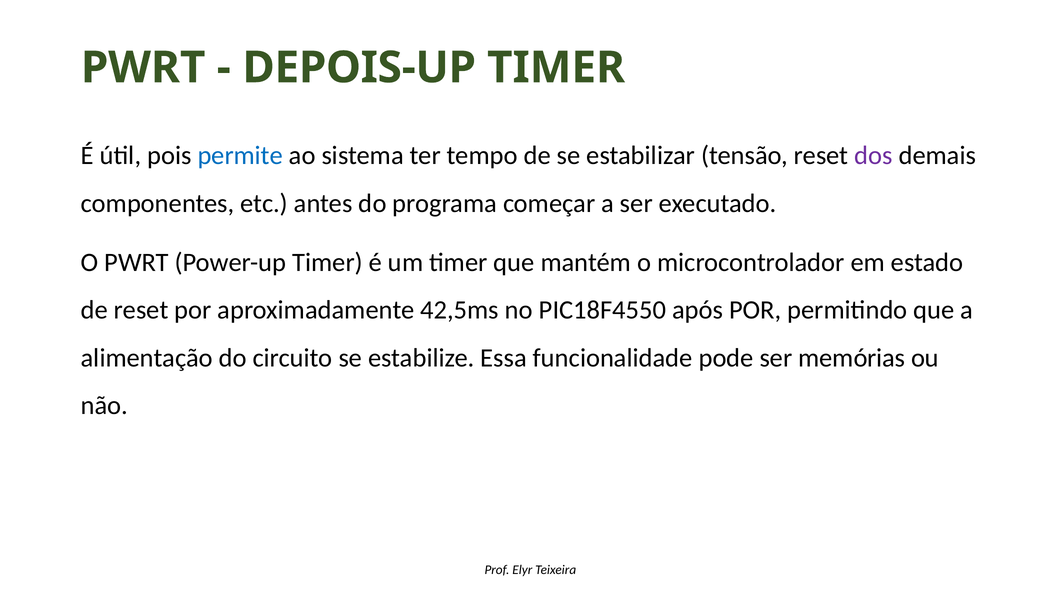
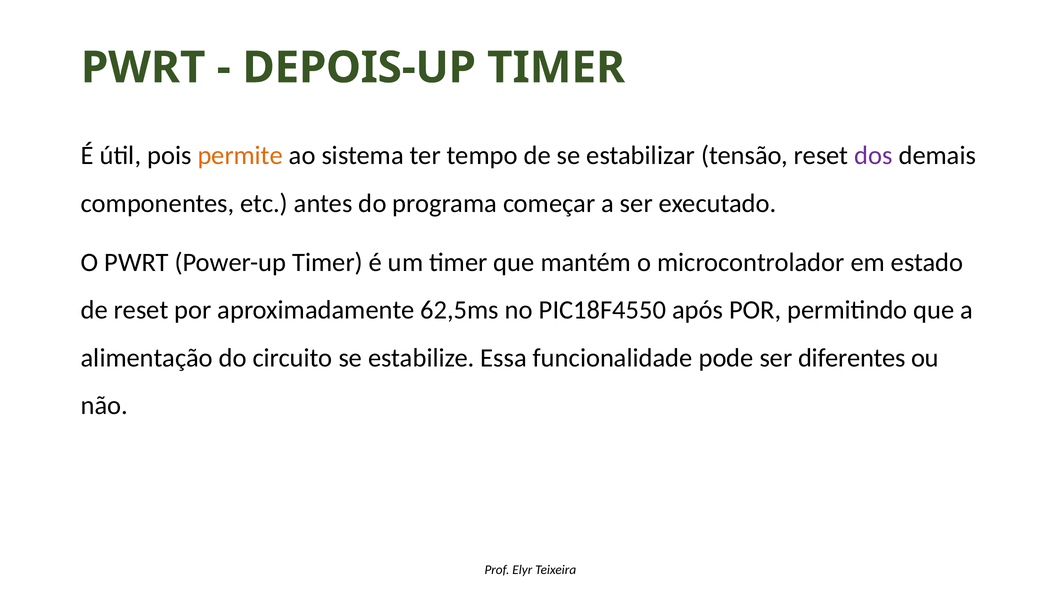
permite colour: blue -> orange (240, 156)
42,5ms: 42,5ms -> 62,5ms (460, 310)
memórias: memórias -> diferentes (852, 358)
